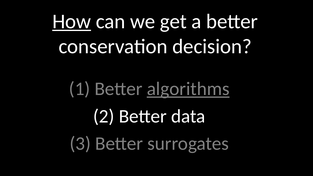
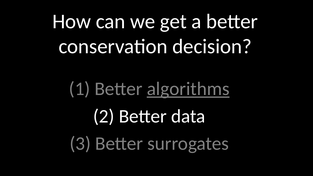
How underline: present -> none (72, 21)
